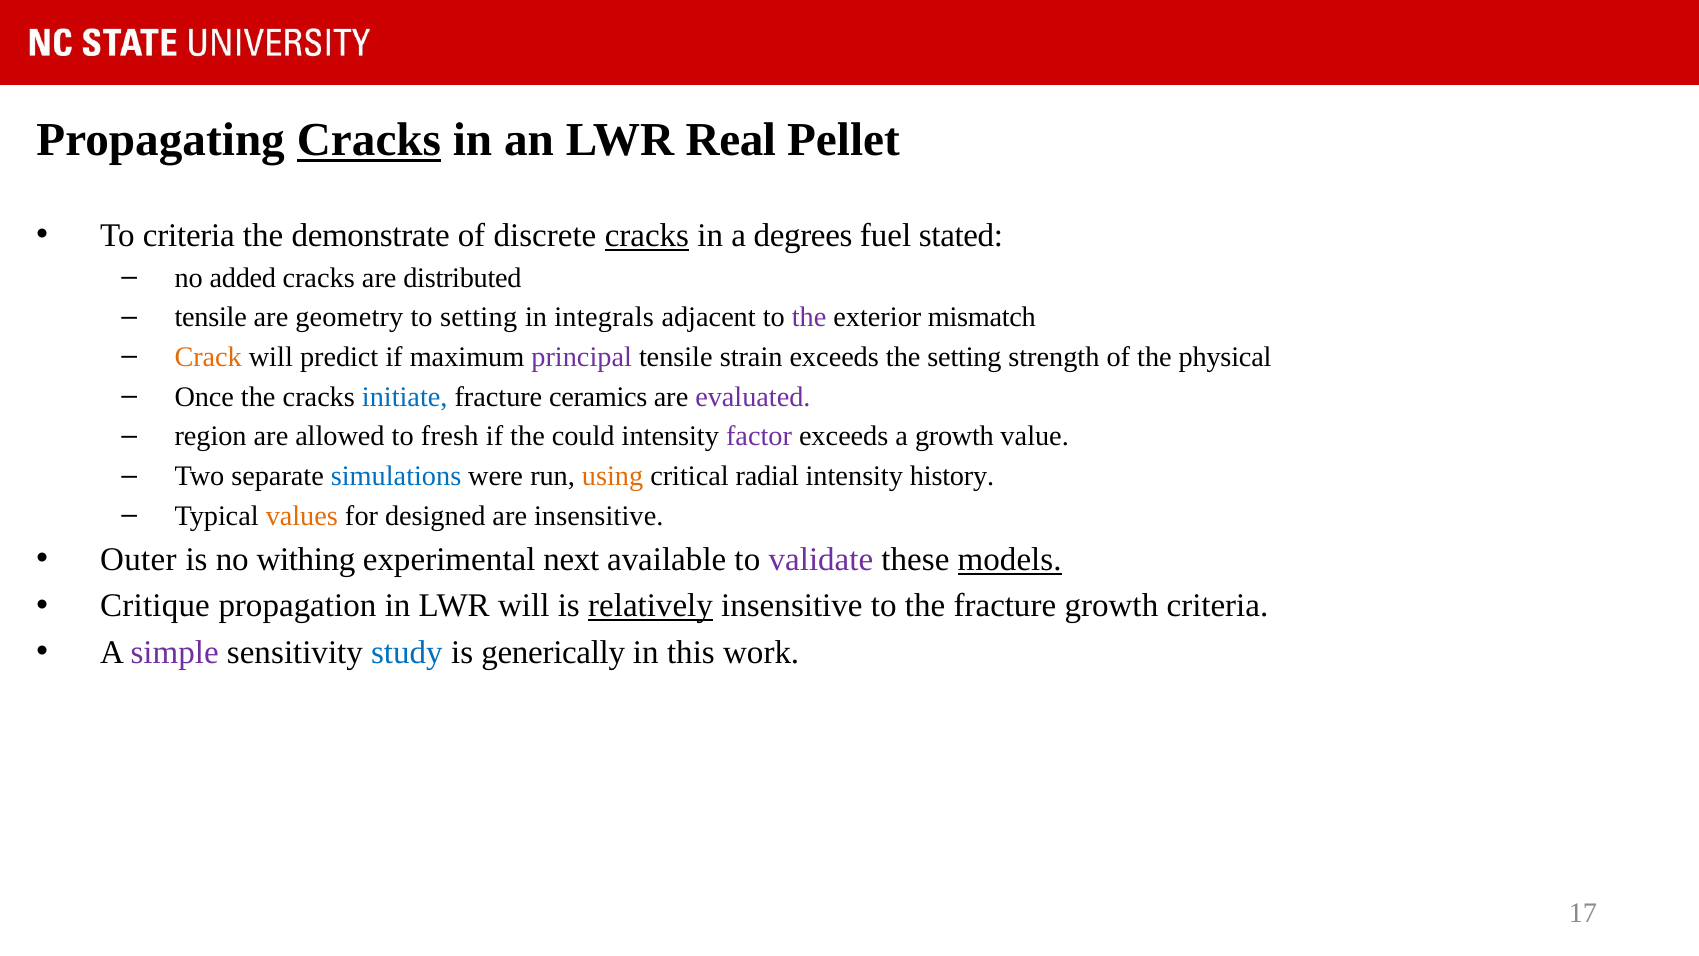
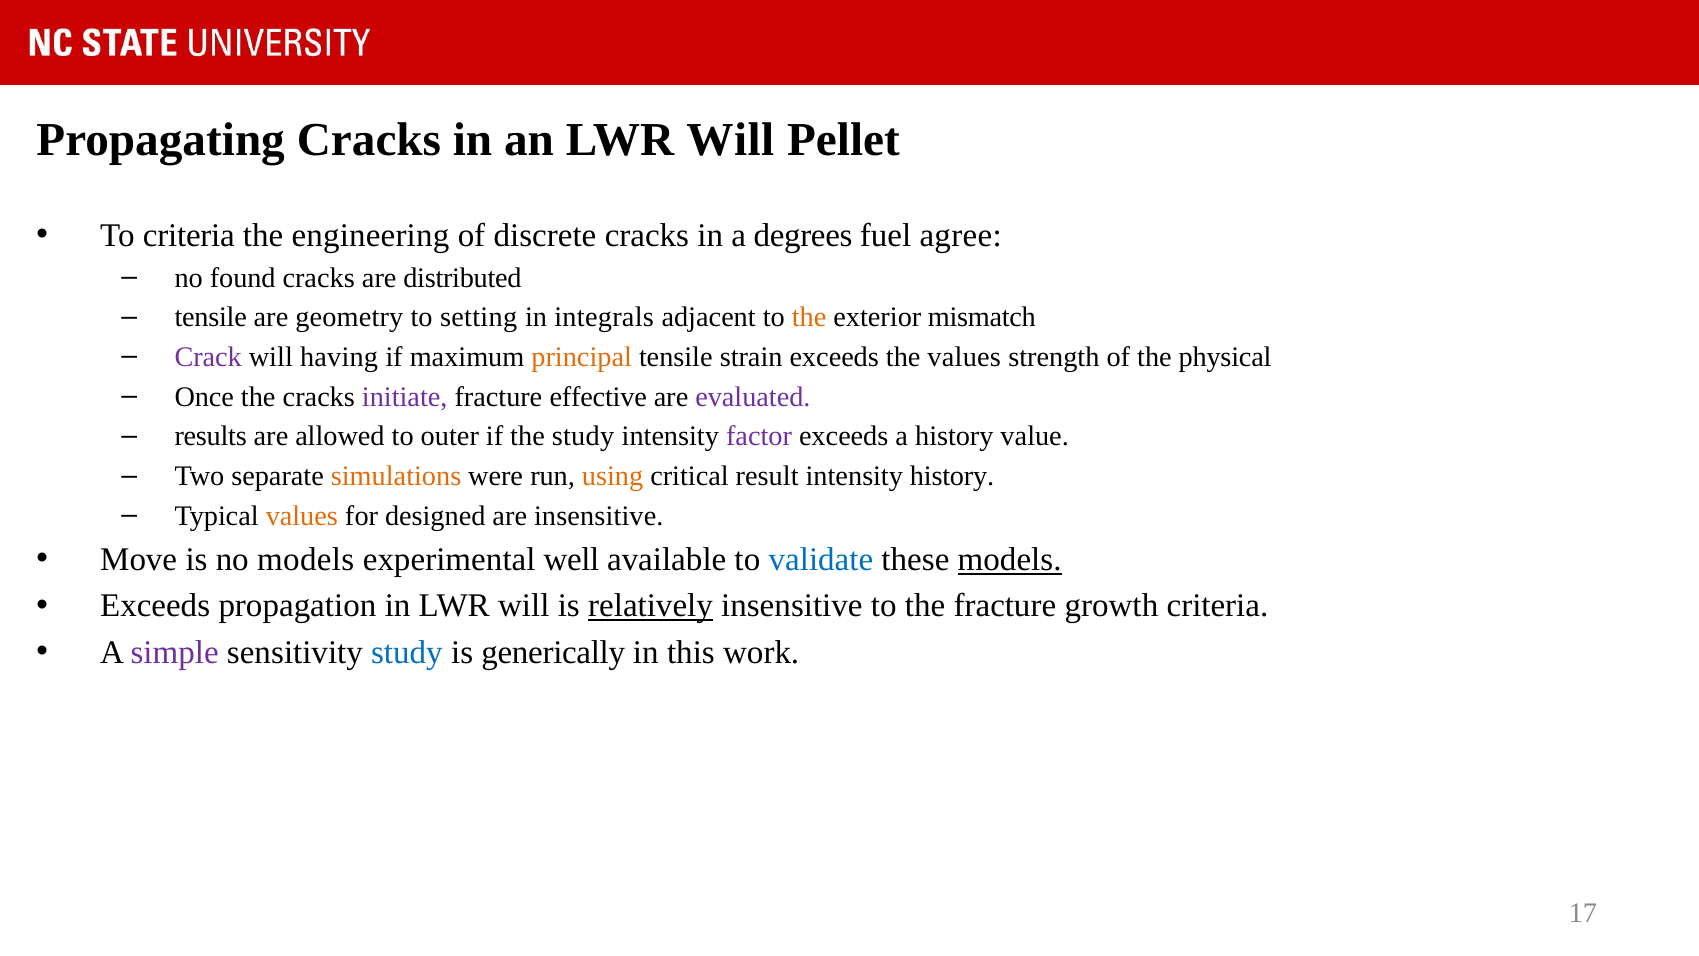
Cracks underline: present -> none (369, 140)
an LWR Real: Real -> Will (730, 140)
demonstrate: demonstrate -> engineering (370, 236)
cracks underline: present -> none (647, 236)
stated: stated -> agree (961, 236)
added: added -> found (243, 278)
the colour: purple -> orange (809, 317)
Crack colour: orange -> purple (208, 357)
predict: predict -> having (339, 357)
principal colour: purple -> orange (582, 357)
the setting: setting -> values (964, 357)
initiate colour: blue -> purple (405, 397)
ceramics: ceramics -> effective (598, 397)
region: region -> results (211, 436)
fresh: fresh -> outer (450, 436)
the could: could -> study (583, 436)
a growth: growth -> history (954, 436)
simulations colour: blue -> orange (396, 476)
radial: radial -> result (767, 476)
Outer: Outer -> Move (139, 560)
no withing: withing -> models (306, 560)
next: next -> well (571, 560)
validate colour: purple -> blue (821, 560)
Critique: Critique -> Exceeds (155, 606)
